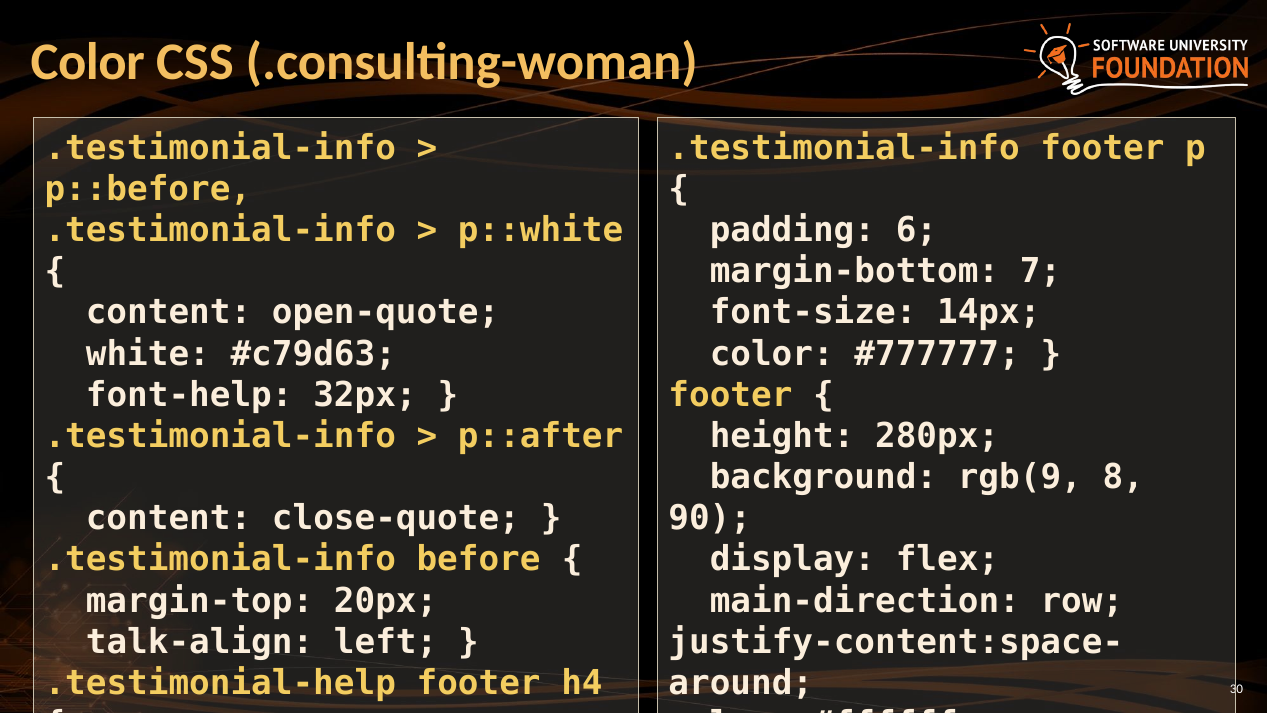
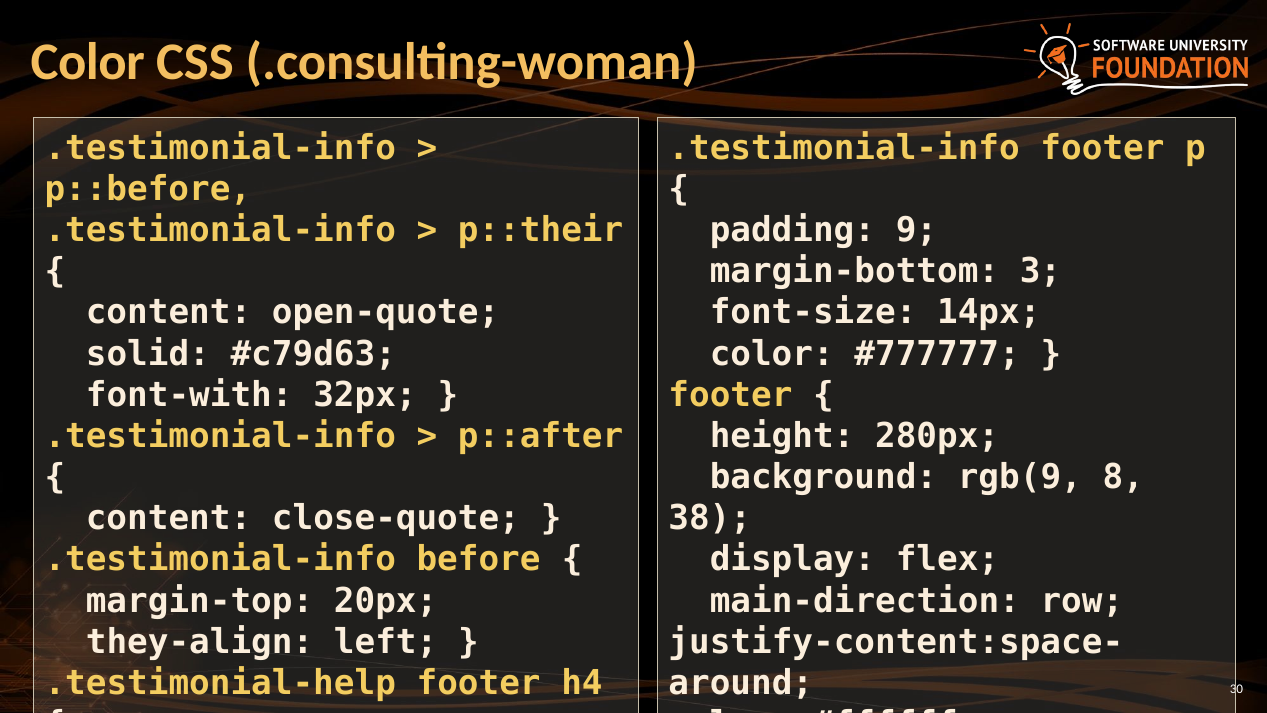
p::white: p::white -> p::their (541, 230)
6: 6 -> 9 (916, 230)
7: 7 -> 3 (1040, 271)
white: white -> solid (148, 354)
font-help: font-help -> font-with (189, 395)
90: 90 -> 38 (710, 518)
talk-align: talk-align -> they-align (200, 642)
